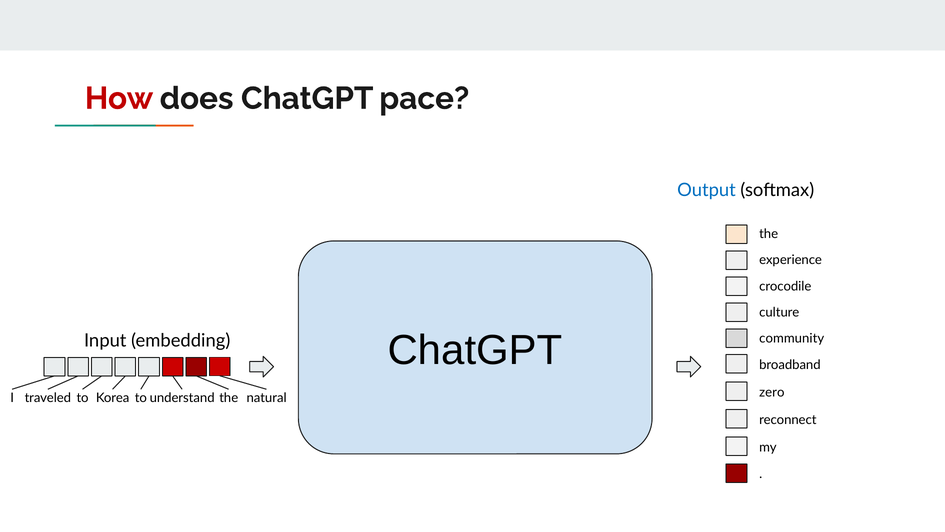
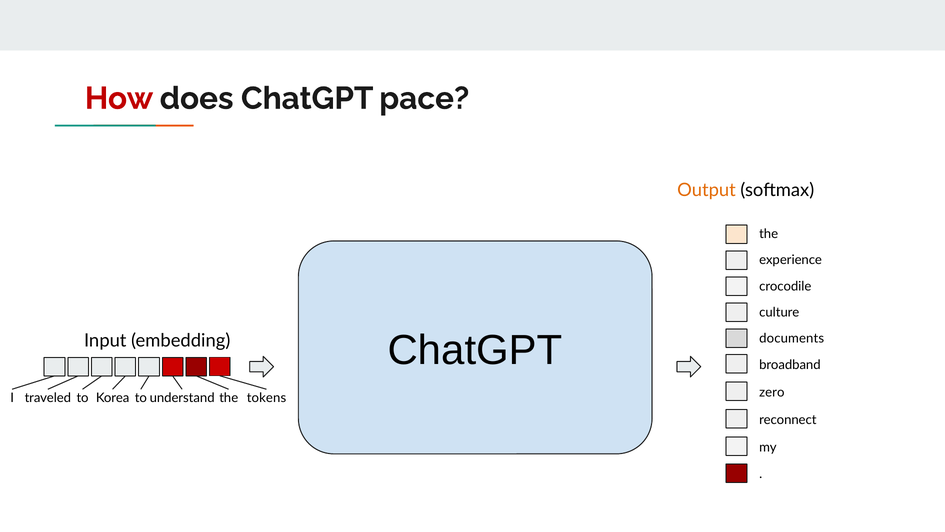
Output colour: blue -> orange (706, 190)
community: community -> documents (792, 338)
natural: natural -> tokens (266, 398)
